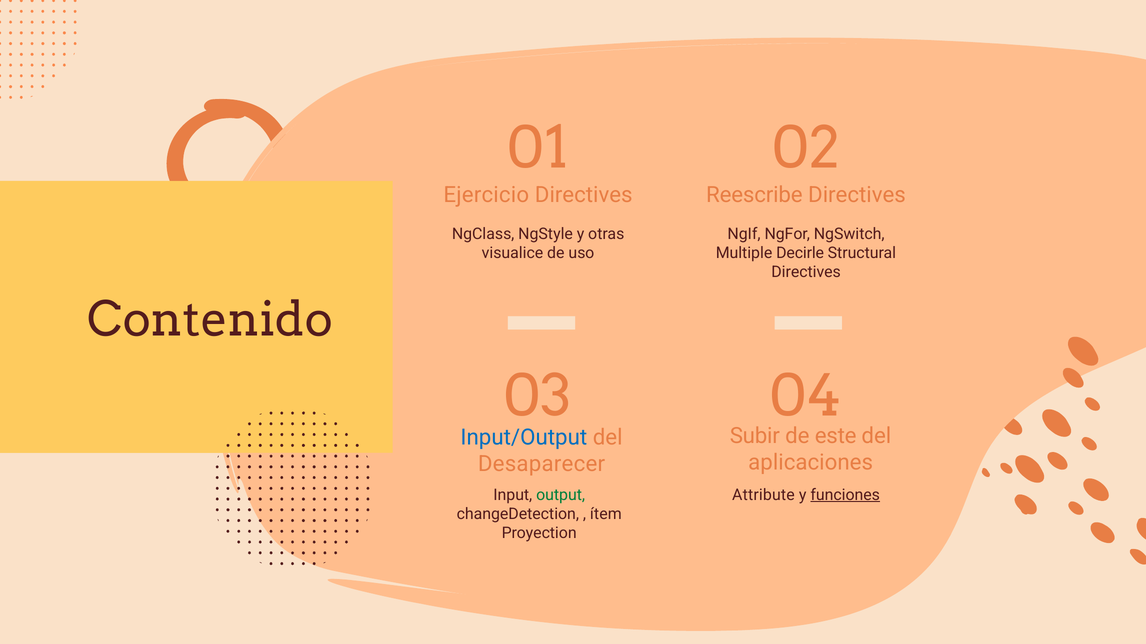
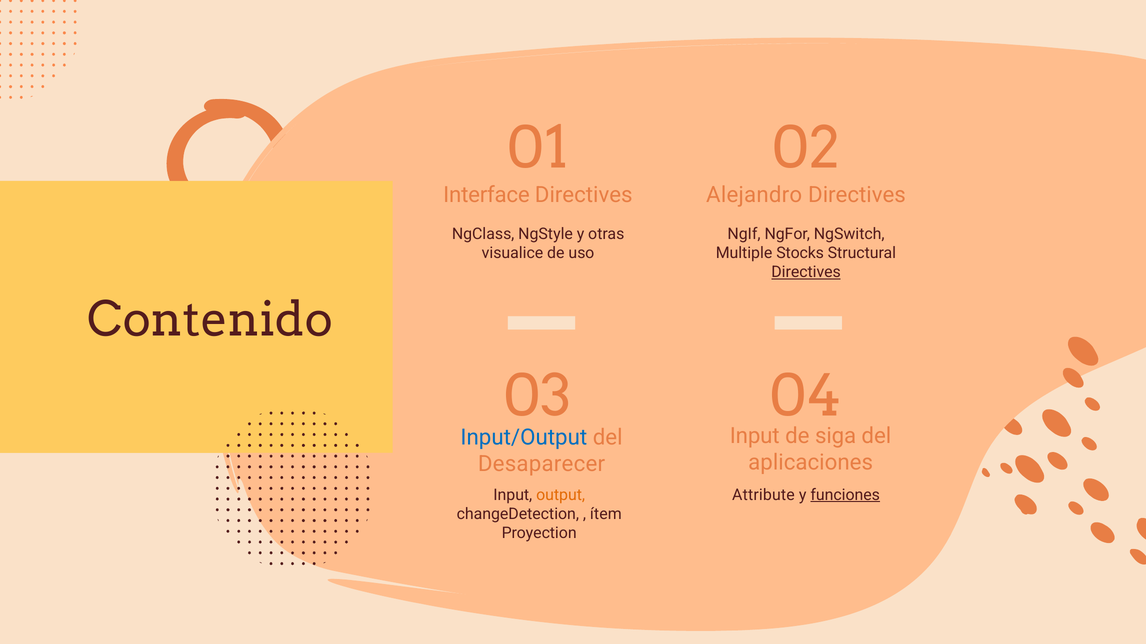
Ejercicio: Ejercicio -> Interface (486, 195)
Reescribe: Reescribe -> Alejandro (754, 195)
Decirle: Decirle -> Stocks (800, 253)
Directives underline: none -> present (806, 272)
Subir: Subir -> Input (755, 436)
este: este -> siga (836, 436)
output colour: green -> orange (561, 495)
